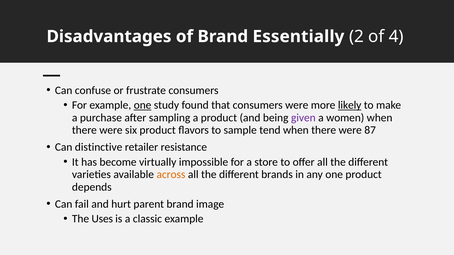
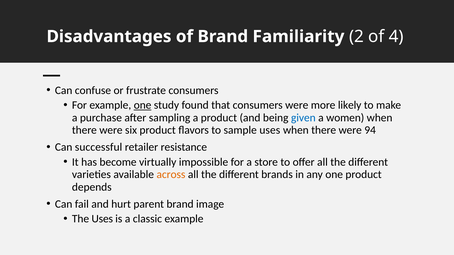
Essentially: Essentially -> Familiarity (298, 37)
likely underline: present -> none (350, 105)
given colour: purple -> blue (303, 118)
sample tend: tend -> uses (270, 130)
87: 87 -> 94 (370, 130)
distinctive: distinctive -> successful (99, 147)
